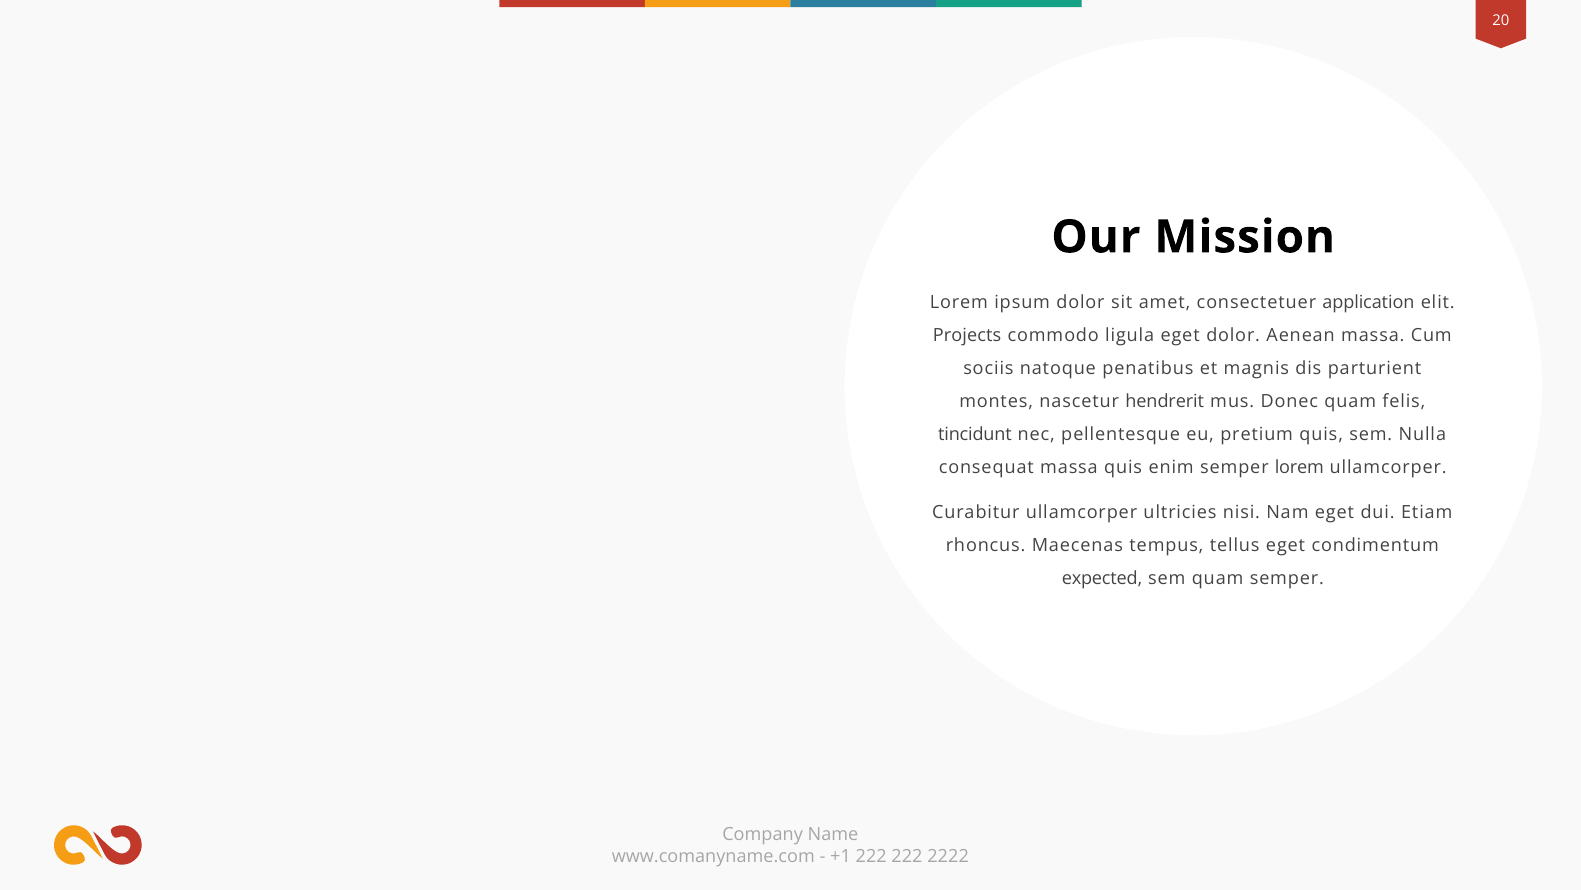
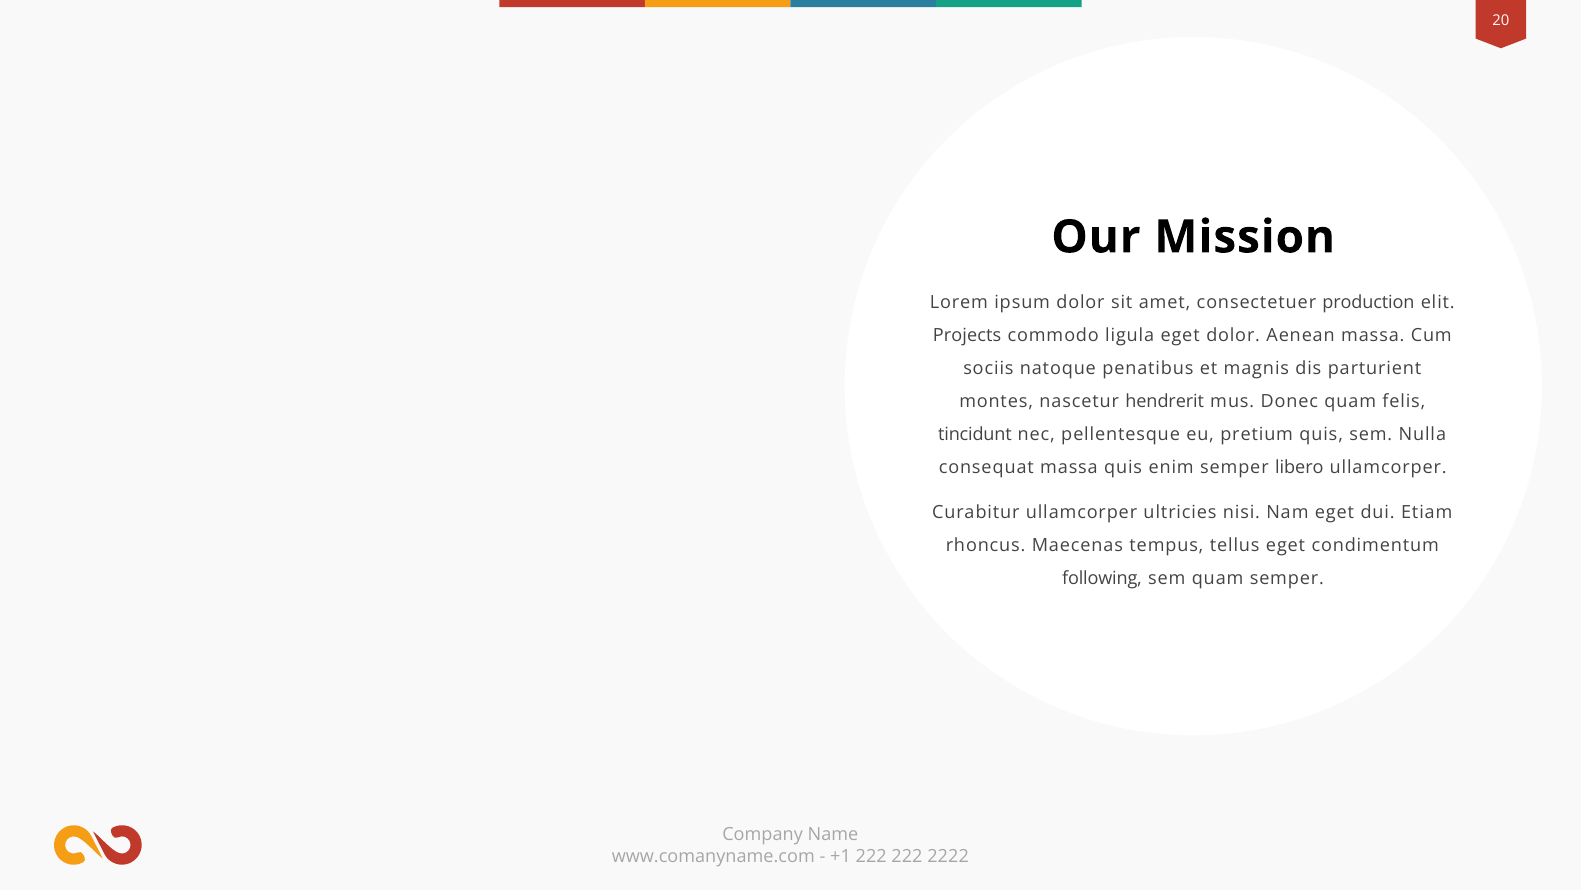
application: application -> production (1368, 302)
semper lorem: lorem -> libero (1299, 467)
expected: expected -> following (1102, 578)
